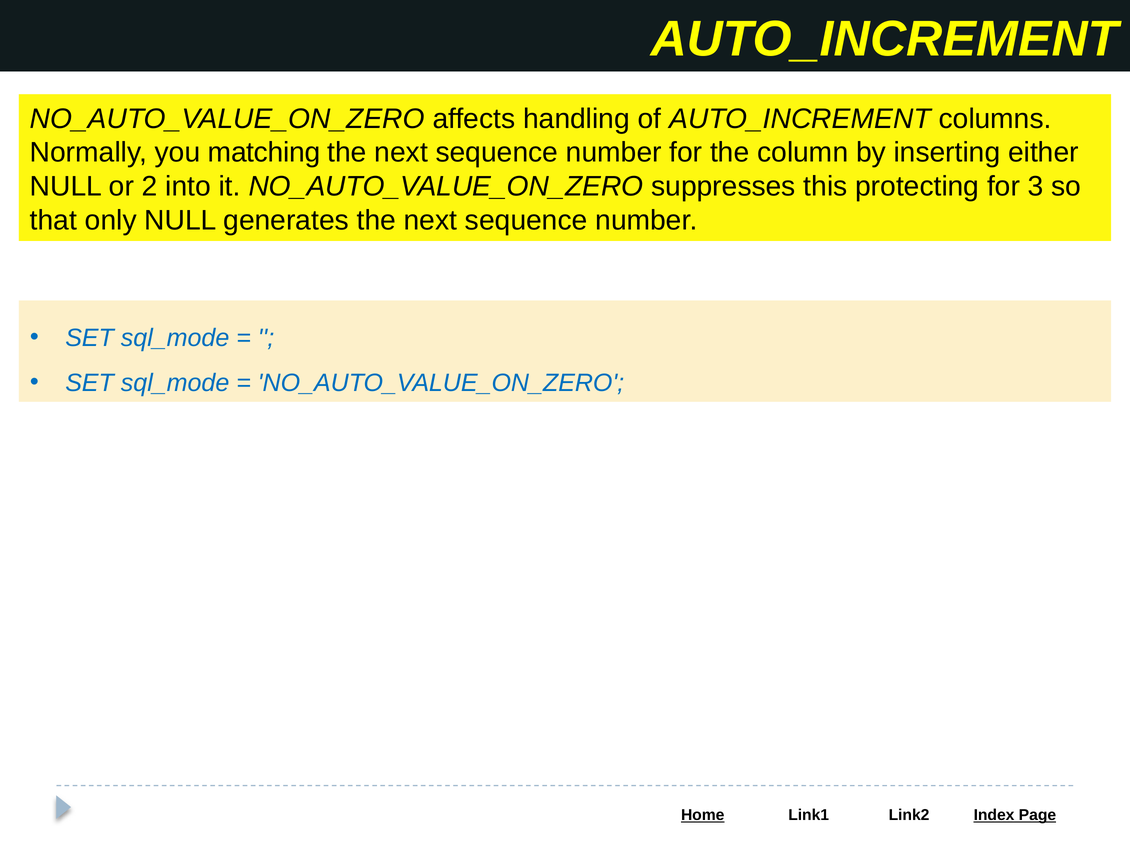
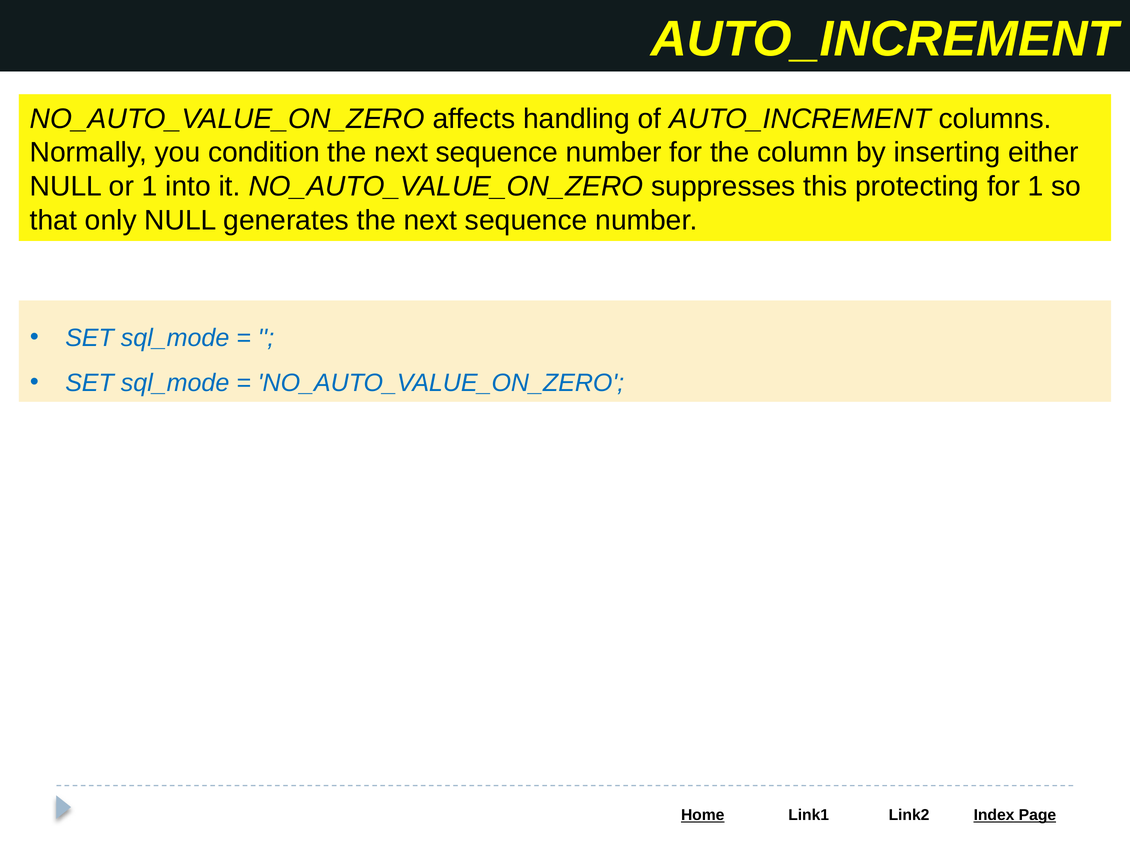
matching: matching -> condition (264, 153)
or 2: 2 -> 1 (150, 186)
for 3: 3 -> 1 (1035, 186)
